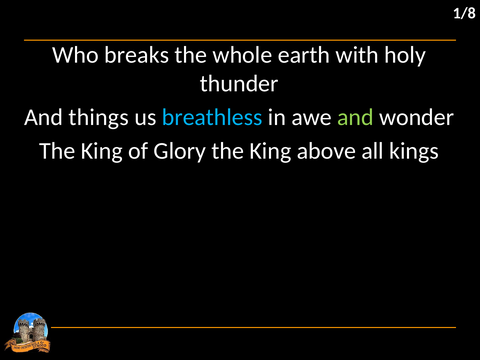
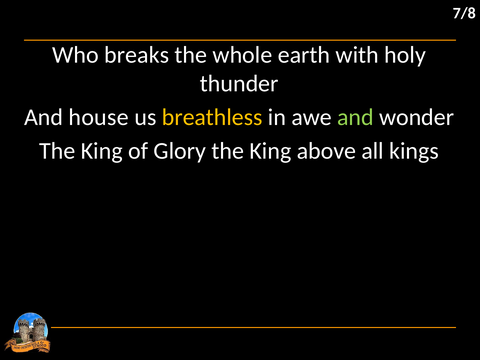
1/8: 1/8 -> 7/8 (464, 13)
things: things -> house (99, 117)
breathless colour: light blue -> yellow (212, 117)
